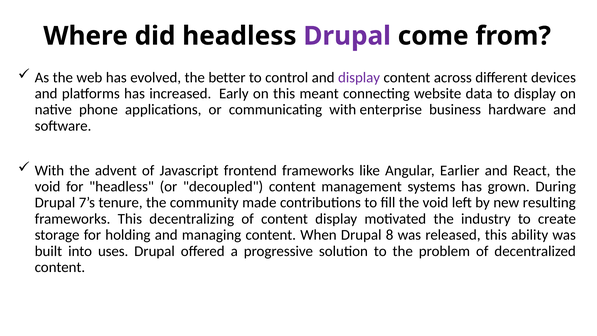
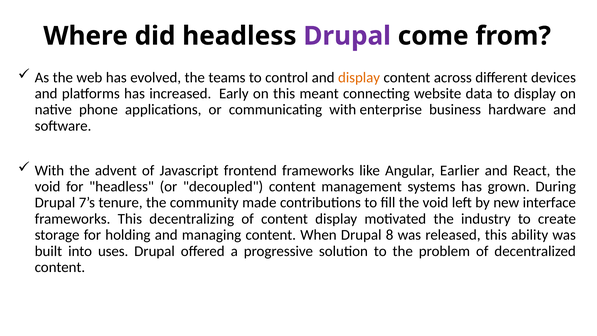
better: better -> teams (227, 77)
display colour: purple -> orange (359, 77)
resulting: resulting -> interface (549, 203)
